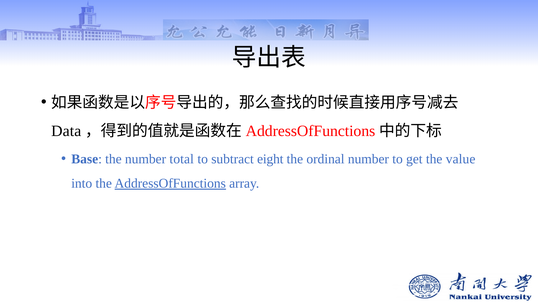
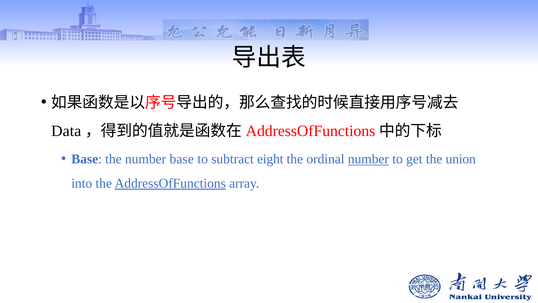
number total: total -> base (182, 159)
number underline: none -> present (368, 159)
value: value -> union (461, 159)
